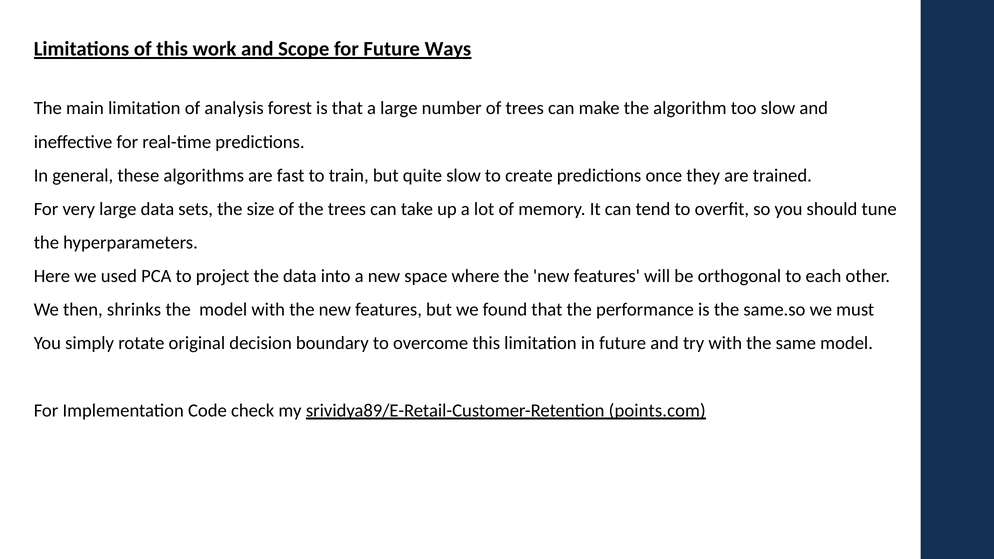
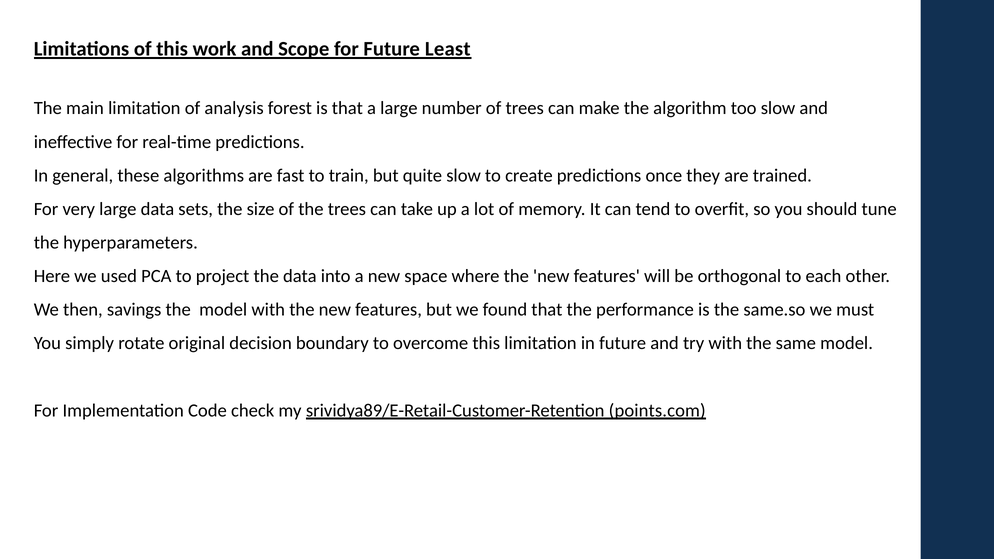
Ways: Ways -> Least (448, 49)
shrinks: shrinks -> savings (134, 310)
